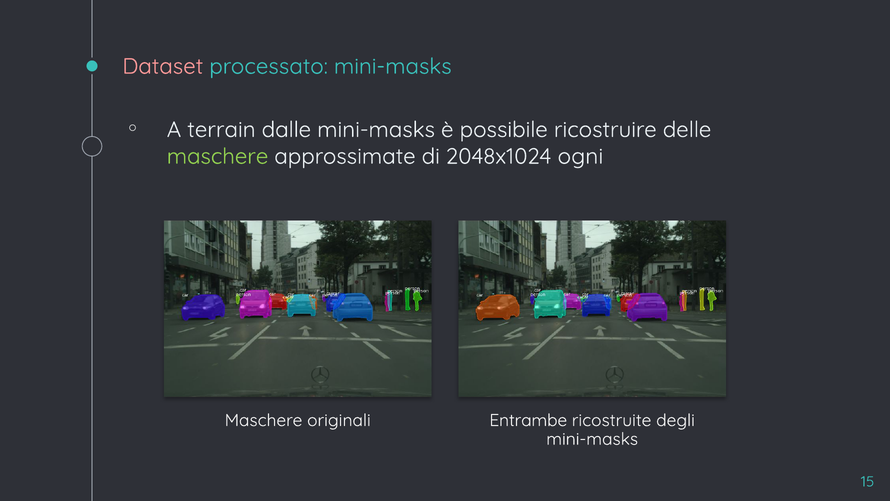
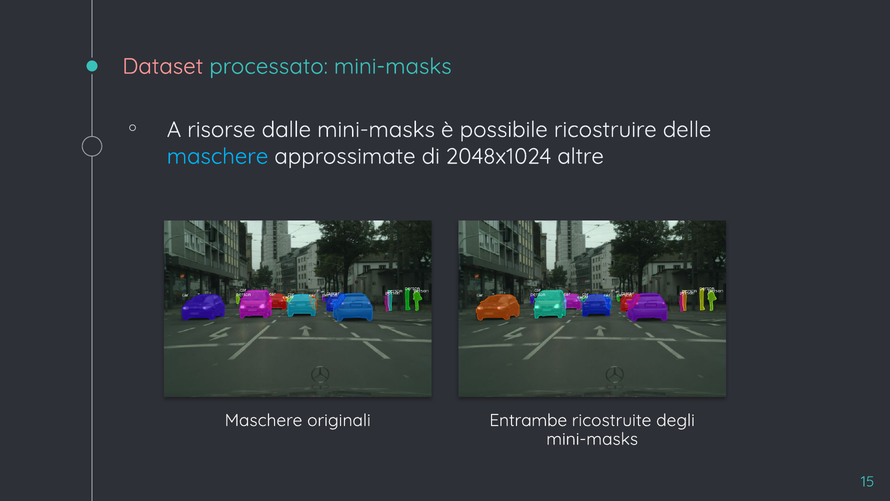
terrain: terrain -> risorse (221, 130)
maschere colour: light green -> light blue (218, 156)
ogni: ogni -> altre (581, 156)
